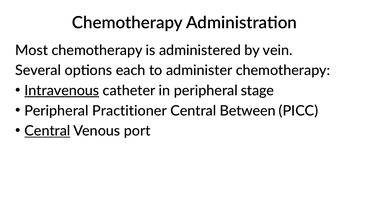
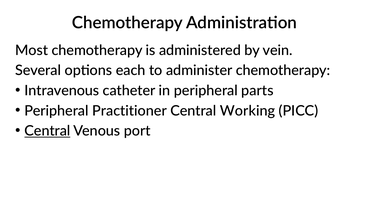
Intravenous underline: present -> none (62, 91)
stage: stage -> parts (257, 91)
Between: Between -> Working (248, 111)
